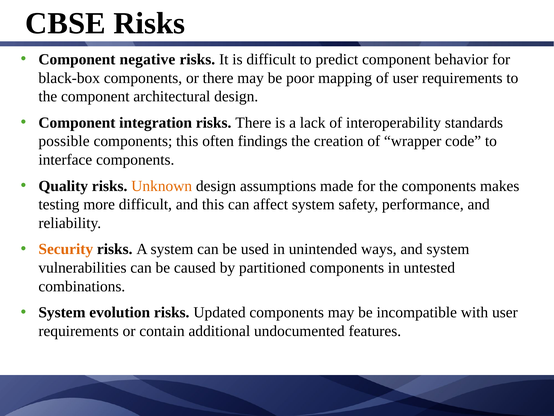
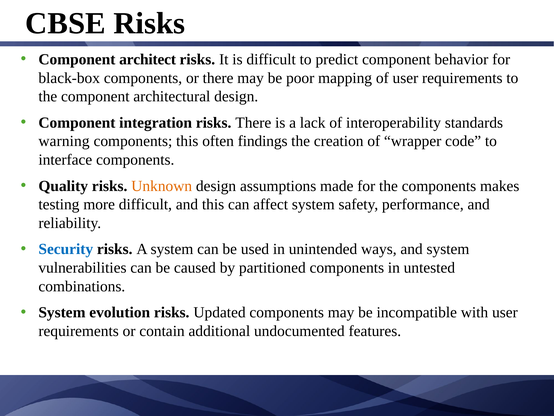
negative: negative -> architect (148, 59)
possible: possible -> warning (64, 141)
Security colour: orange -> blue (66, 249)
